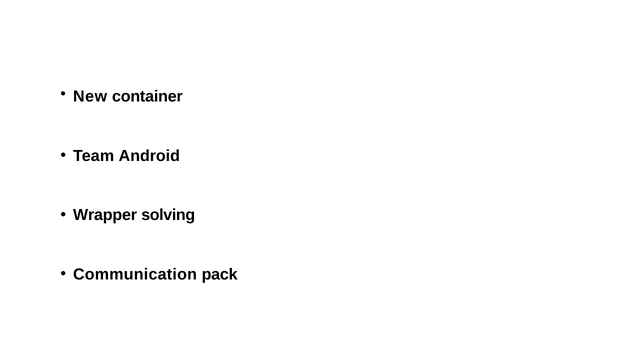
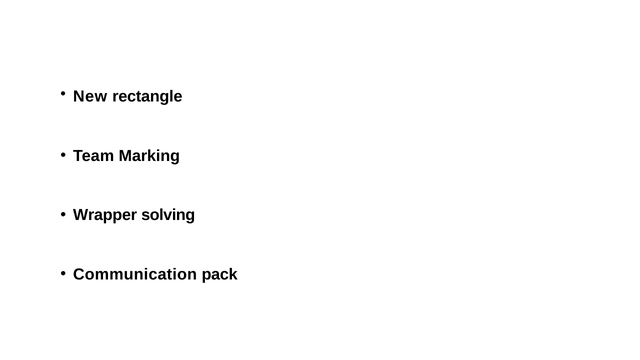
container: container -> rectangle (147, 97)
Android: Android -> Marking (149, 156)
